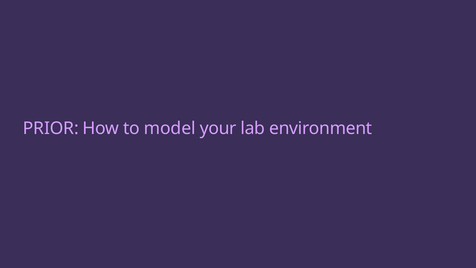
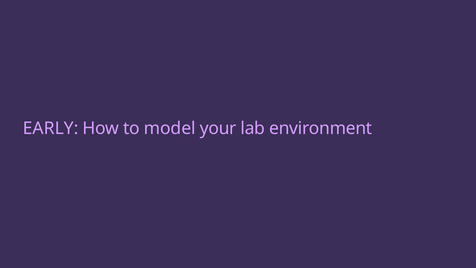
PRIOR: PRIOR -> EARLY (51, 128)
